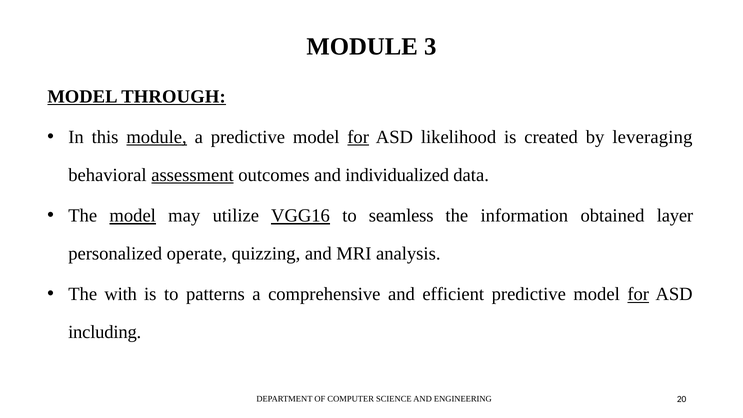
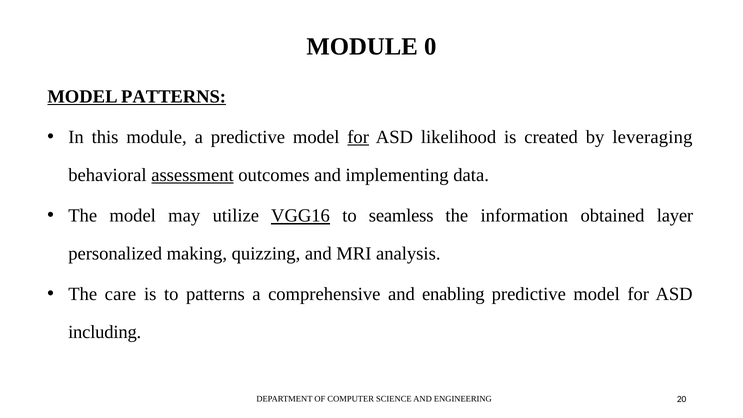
3: 3 -> 0 (430, 47)
MODEL THROUGH: THROUGH -> PATTERNS (174, 96)
module underline: present -> none (157, 137)
individualized: individualized -> implementing (397, 175)
model underline: present -> none (133, 216)
operate: operate -> making (197, 254)
with: with -> care (120, 294)
efficient: efficient -> enabling (453, 294)
for underline: present -> none (638, 294)
